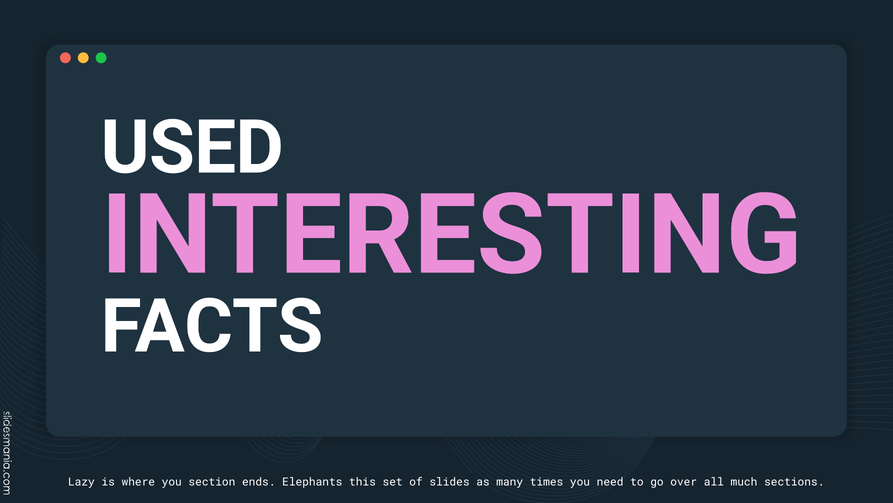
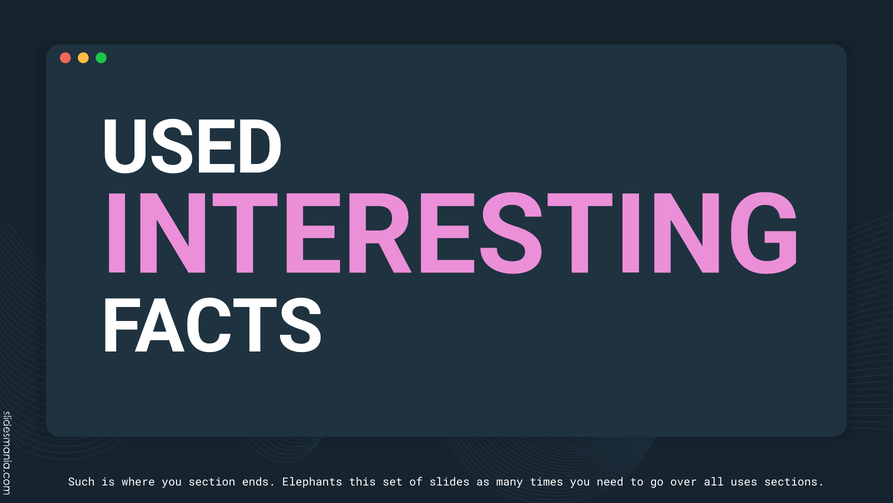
Lazy: Lazy -> Such (81, 482)
much: much -> uses (744, 482)
